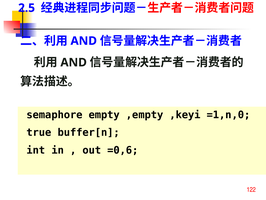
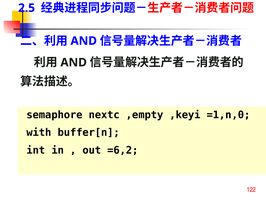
empty: empty -> nextc (104, 115)
true: true -> with (39, 132)
=0,6: =0,6 -> =6,2 (123, 150)
